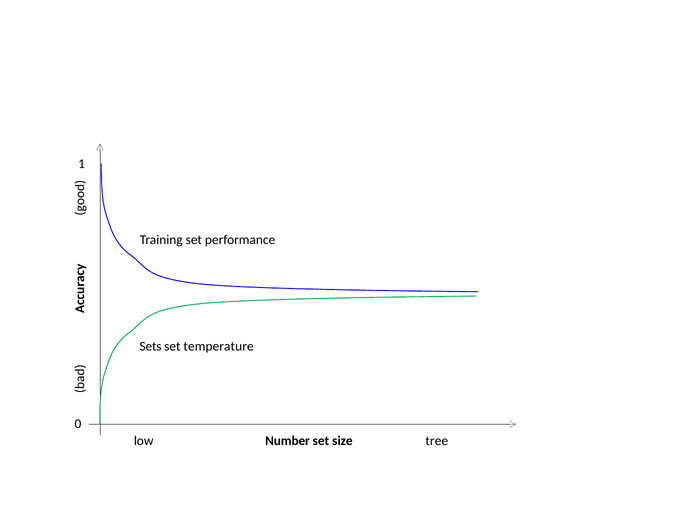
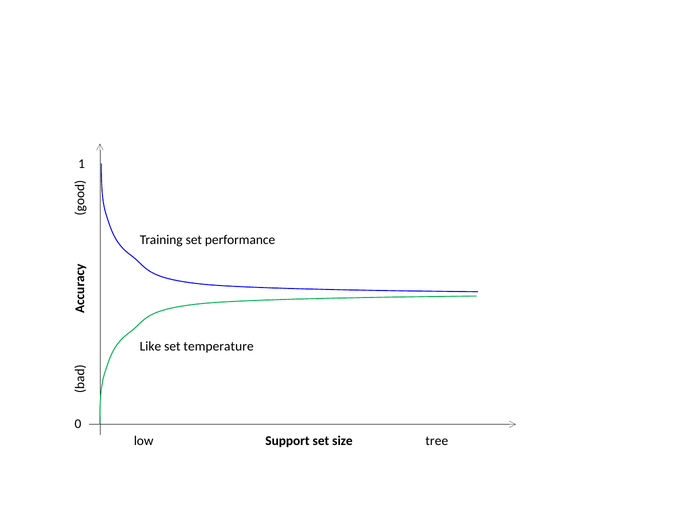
Sets: Sets -> Like (150, 347)
Number: Number -> Support (287, 441)
